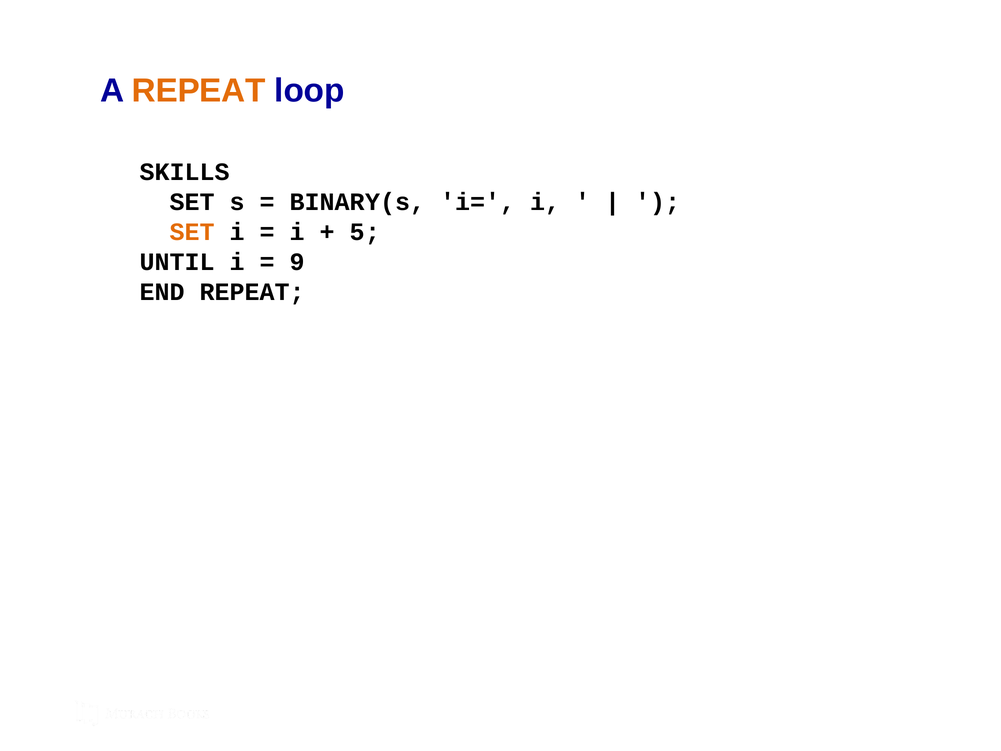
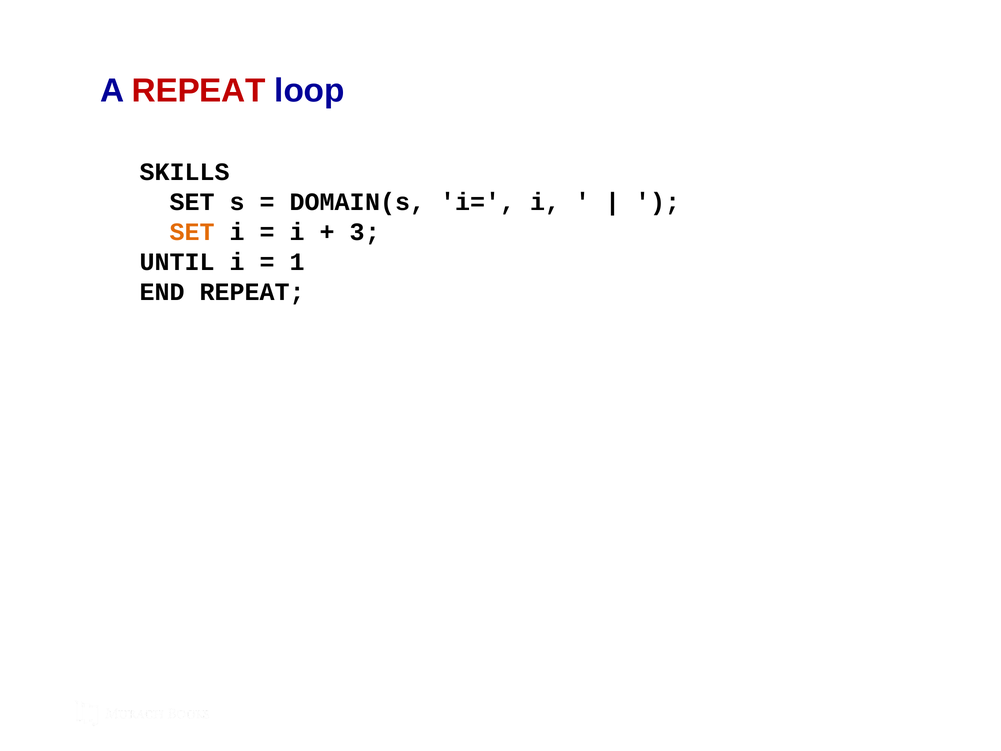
REPEAT colour: orange -> red (199, 91)
BINARY(s: BINARY(s -> DOMAIN(s (358, 202)
5: 5 -> 3 (365, 232)
9: 9 -> 1 (297, 262)
